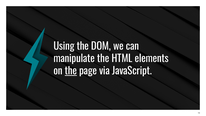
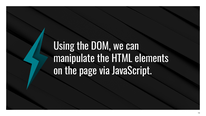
the underline: present -> none (71, 71)
